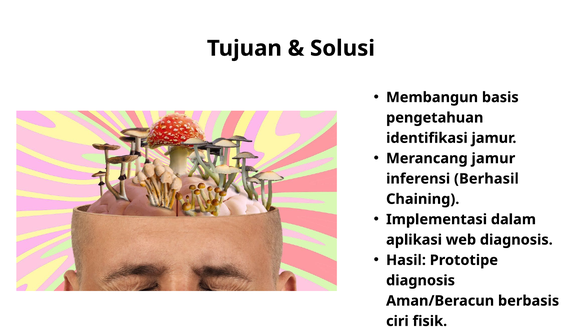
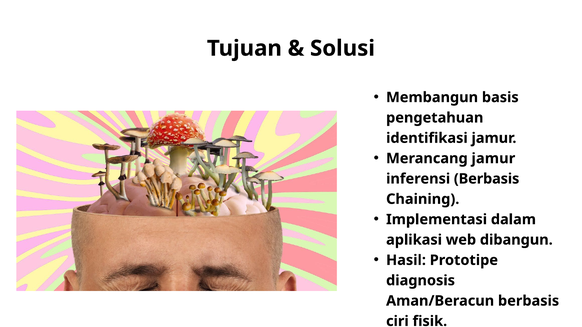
inferensi Berhasil: Berhasil -> Berbasis (487, 179)
web diagnosis: diagnosis -> dibangun (516, 240)
